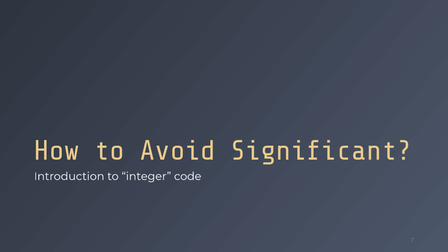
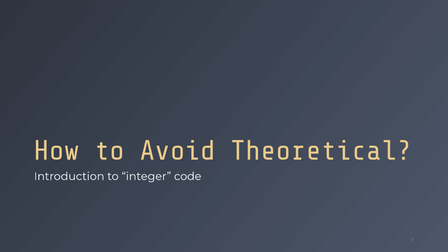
Significant: Significant -> Theoretical (321, 151)
